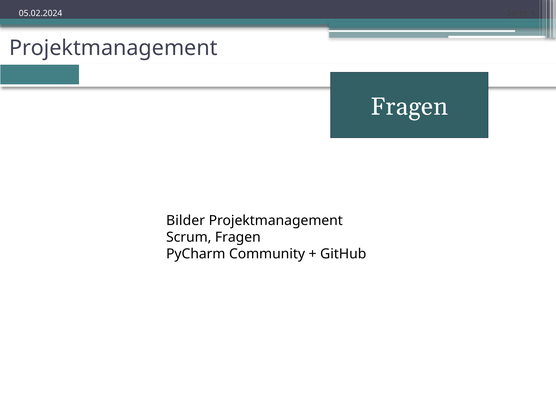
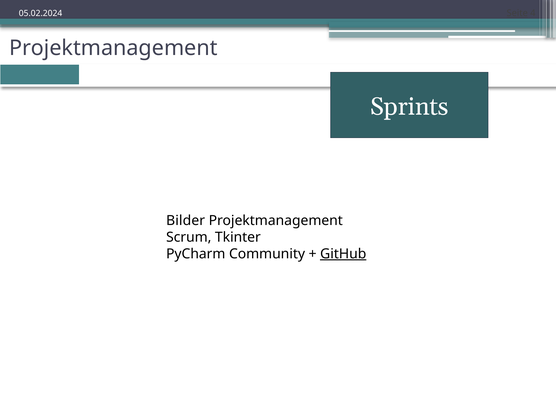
Fragen: Fragen -> Sprints (409, 107)
Scrum Fragen: Fragen -> Tkinter (238, 237)
GitHub underline: none -> present (343, 254)
